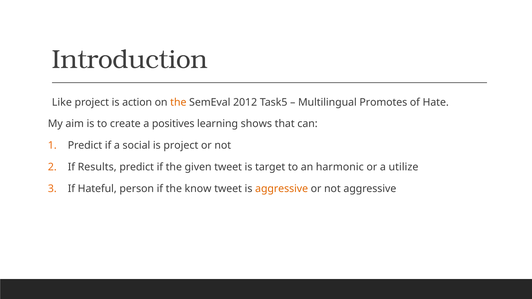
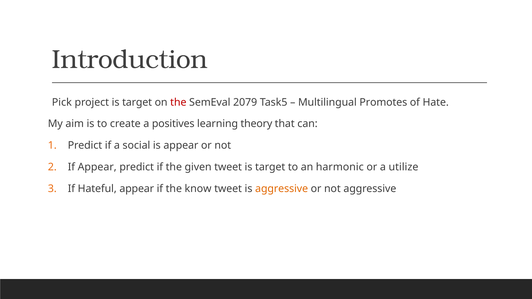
Like: Like -> Pick (62, 102)
project is action: action -> target (137, 102)
the colour: orange -> red (178, 102)
2012: 2012 -> 2079 (245, 102)
shows: shows -> theory (256, 124)
is project: project -> appear (181, 146)
If Results: Results -> Appear (97, 167)
Hateful person: person -> appear (137, 189)
